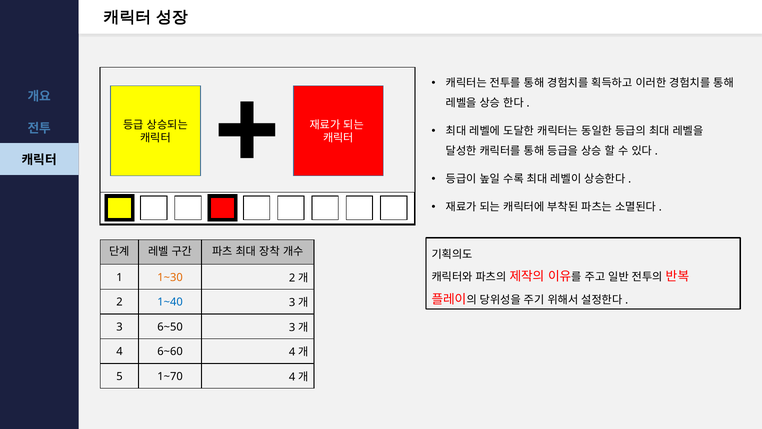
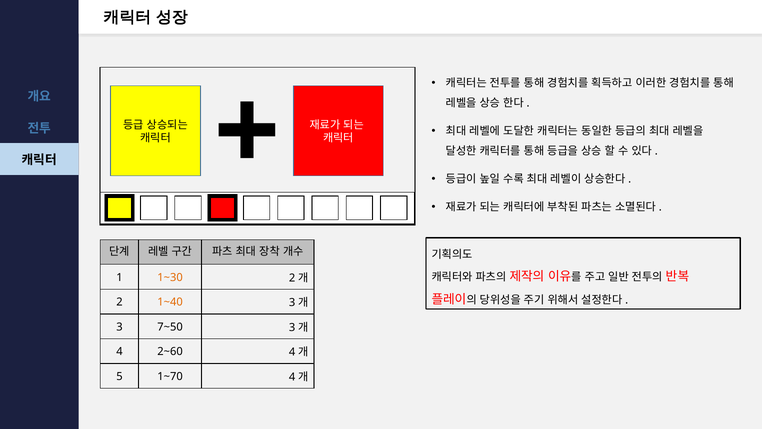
1~40 colour: blue -> orange (170, 302)
6~50: 6~50 -> 7~50 (170, 327)
6~60: 6~60 -> 2~60 (170, 351)
